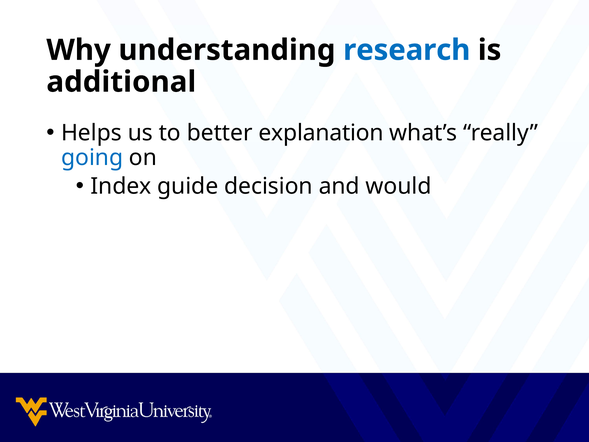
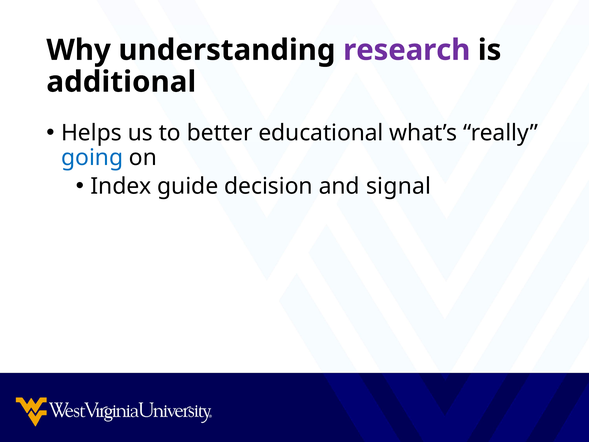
research colour: blue -> purple (407, 50)
explanation: explanation -> educational (321, 133)
would: would -> signal (399, 186)
